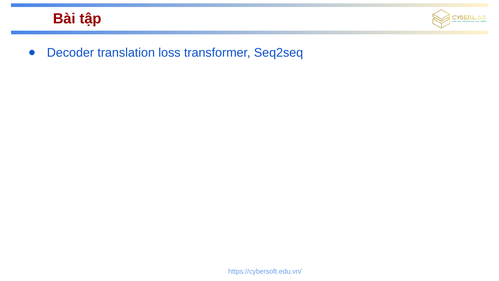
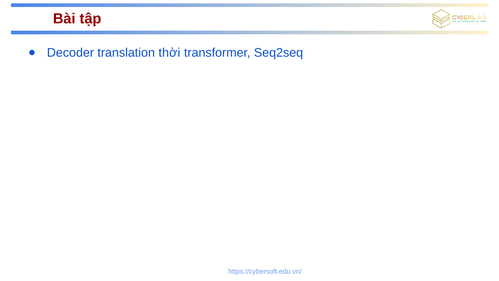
loss: loss -> thời (169, 53)
